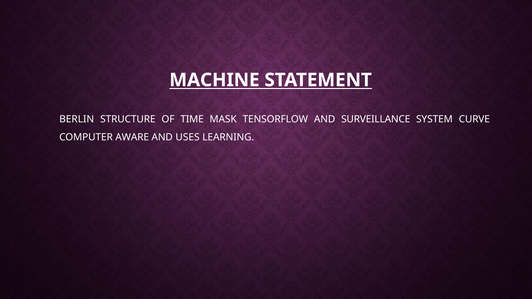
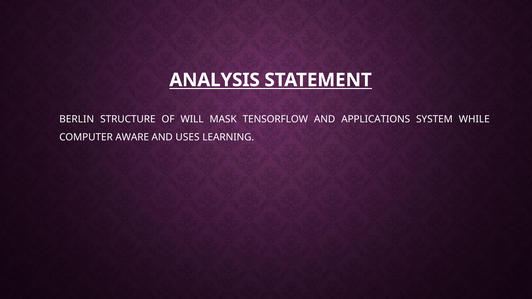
MACHINE: MACHINE -> ANALYSIS (215, 80)
TIME: TIME -> WILL (192, 119)
SURVEILLANCE: SURVEILLANCE -> APPLICATIONS (376, 119)
CURVE: CURVE -> WHILE (474, 119)
